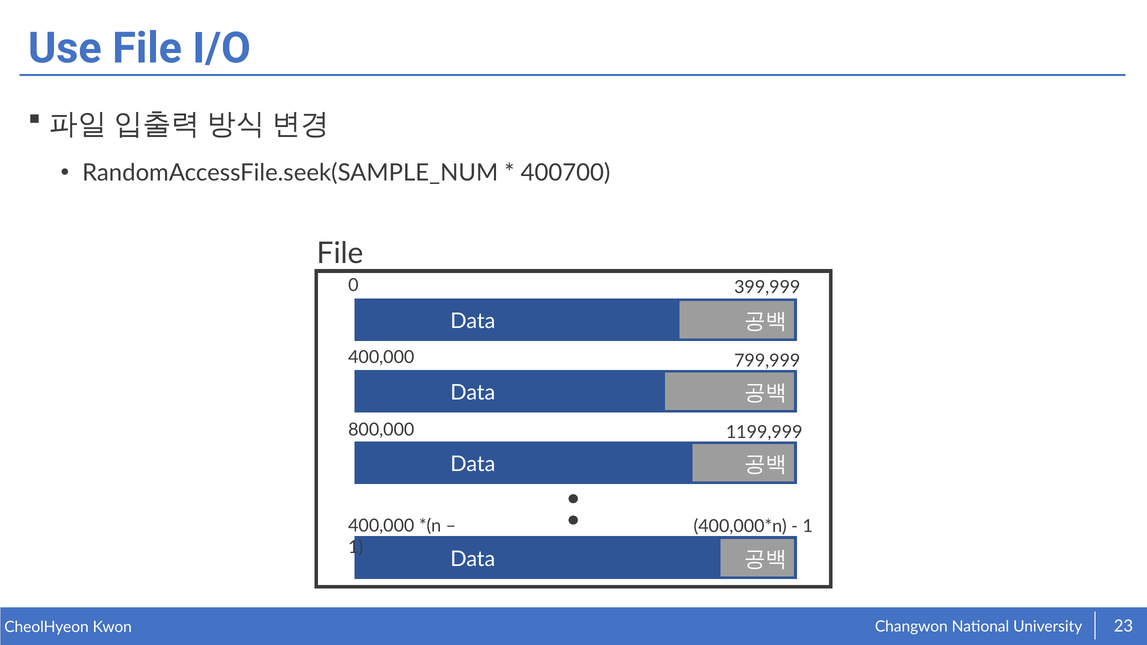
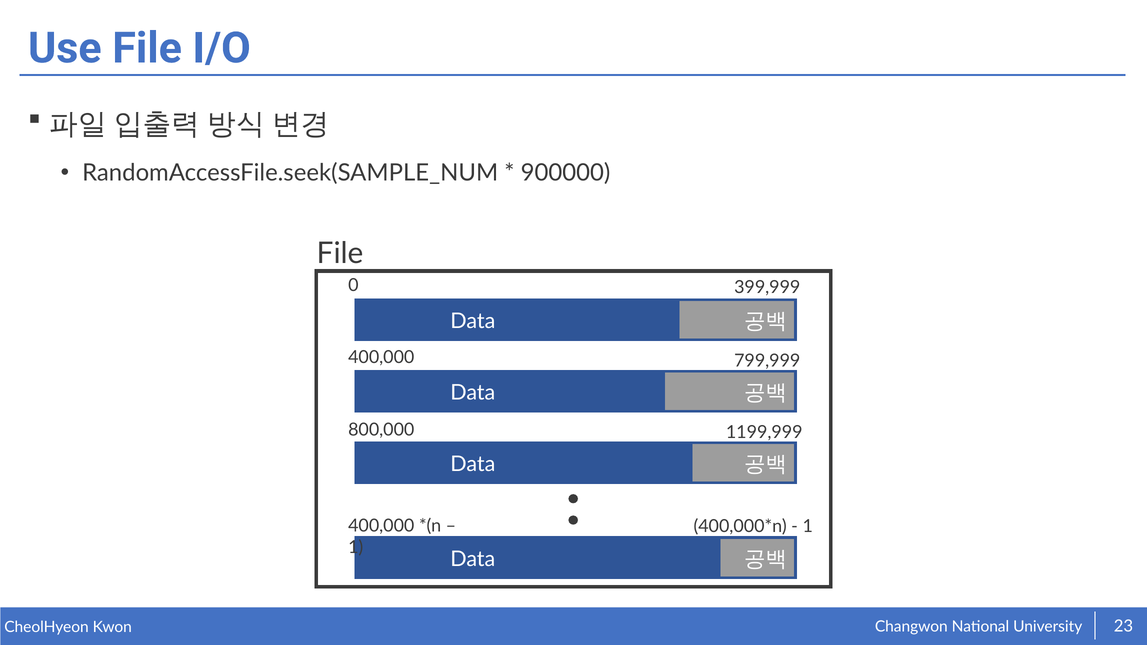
400700: 400700 -> 900000 (565, 173)
